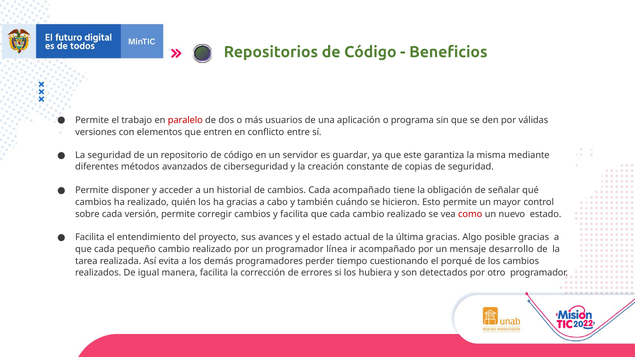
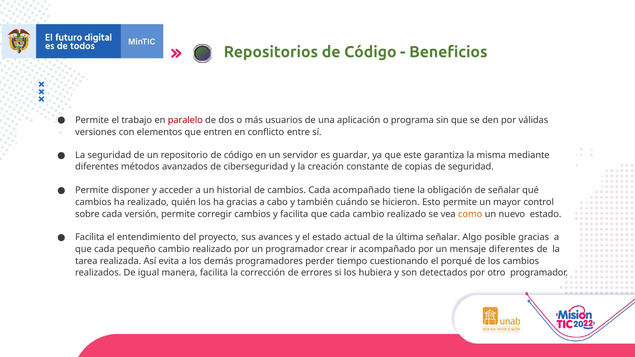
como colour: red -> orange (470, 214)
última gracias: gracias -> señalar (443, 237)
línea: línea -> crear (337, 249)
mensaje desarrollo: desarrollo -> diferentes (511, 249)
